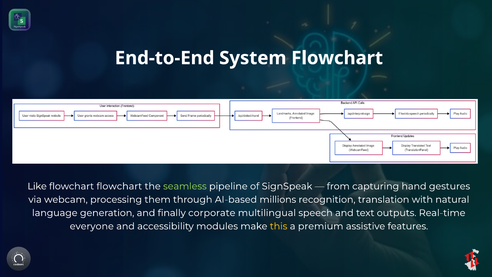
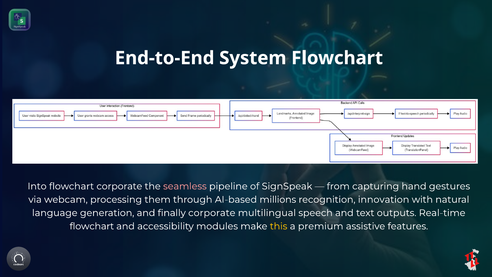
Like: Like -> Into (37, 186)
flowchart flowchart: flowchart -> corporate (119, 186)
seamless colour: light green -> pink (185, 186)
translation: translation -> innovation (384, 199)
everyone: everyone -> flowchart (92, 226)
